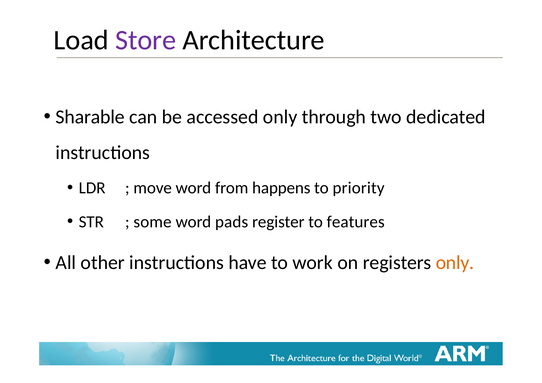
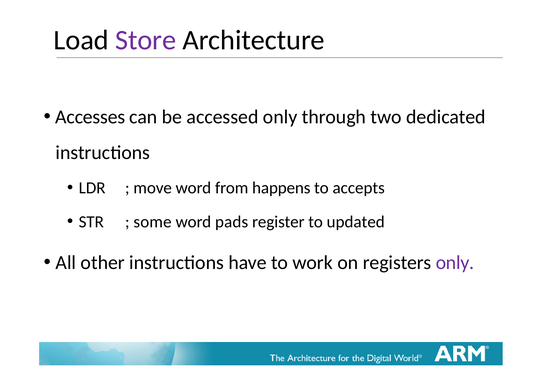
Sharable: Sharable -> Accesses (90, 117)
priority: priority -> accepts (359, 188)
features: features -> updated (356, 222)
only colour: orange -> purple (455, 263)
